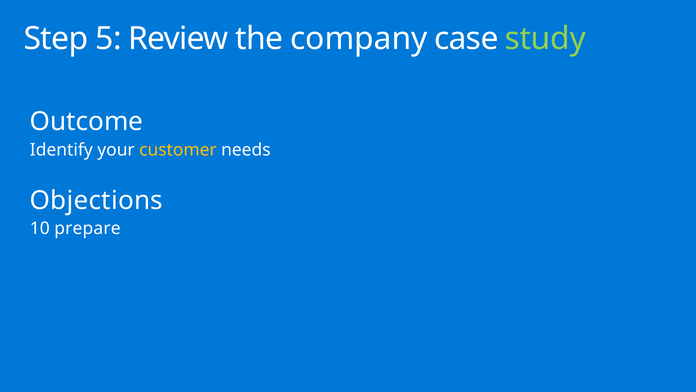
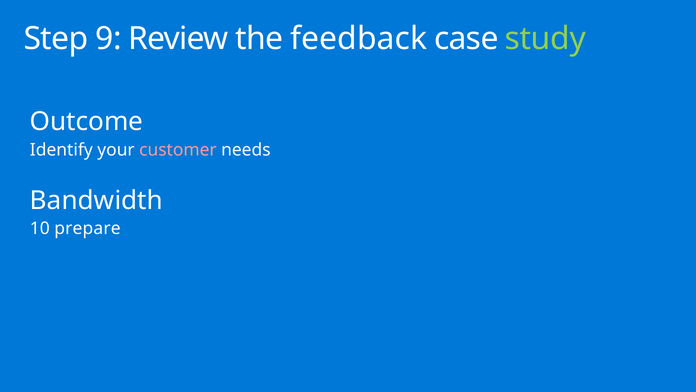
5: 5 -> 9 (108, 39)
company: company -> feedback (359, 39)
customer colour: yellow -> pink (178, 150)
Objections: Objections -> Bandwidth (96, 200)
